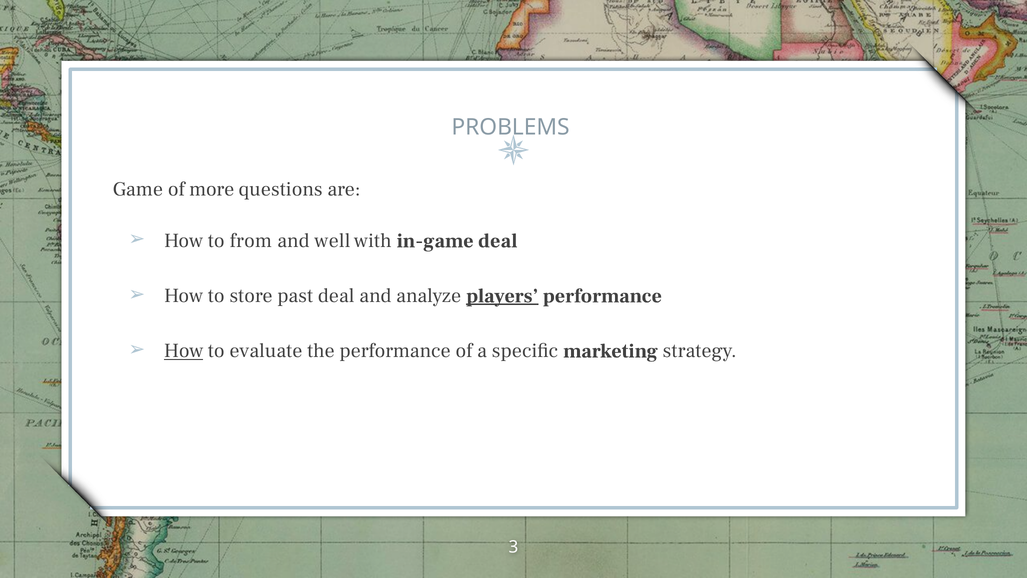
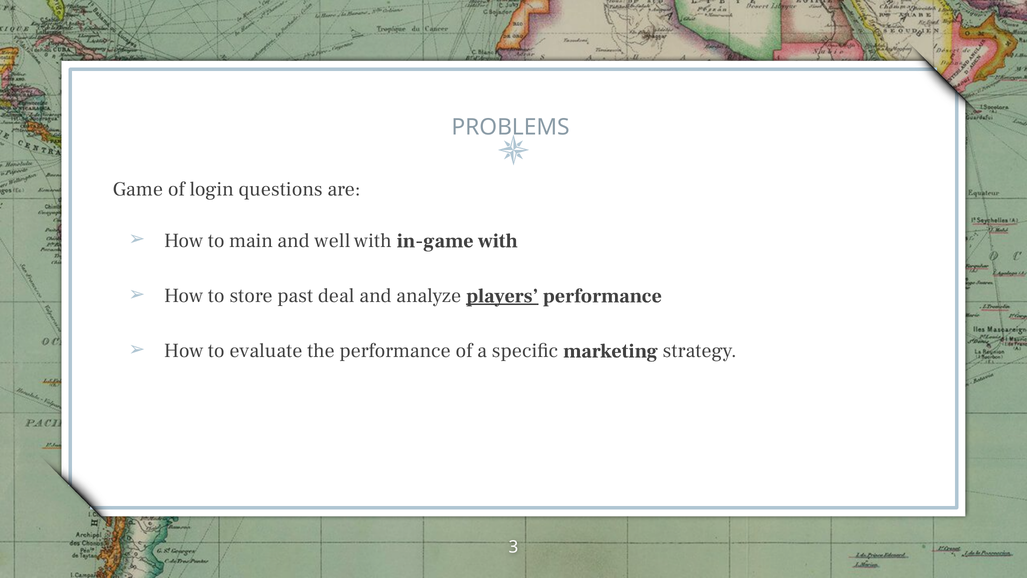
more: more -> login (212, 189)
from: from -> main (251, 241)
in-game deal: deal -> with (498, 241)
How underline: present -> none (184, 351)
